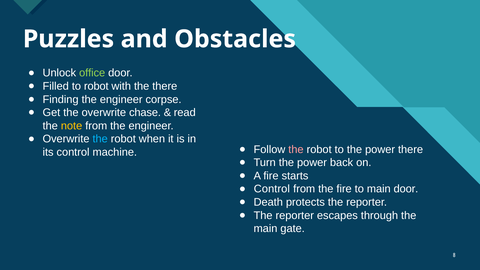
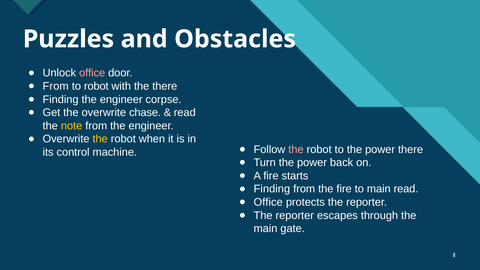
office colour: light green -> pink (92, 73)
Filled: Filled -> From (56, 86)
the colour: light blue -> yellow (100, 139)
Control: Control -> Finding (272, 189)
main door: door -> read (406, 189)
Death: Death -> Office (268, 202)
